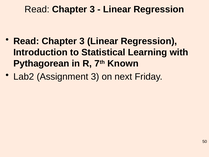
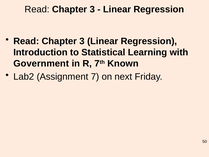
Pythagorean: Pythagorean -> Government (41, 63)
Assignment 3: 3 -> 7 (95, 76)
